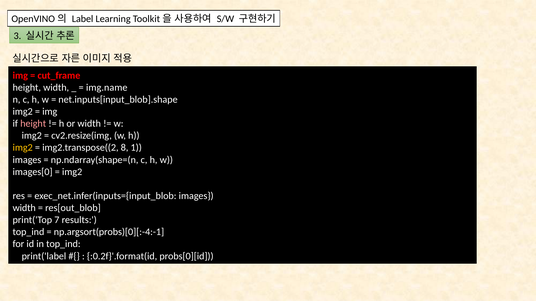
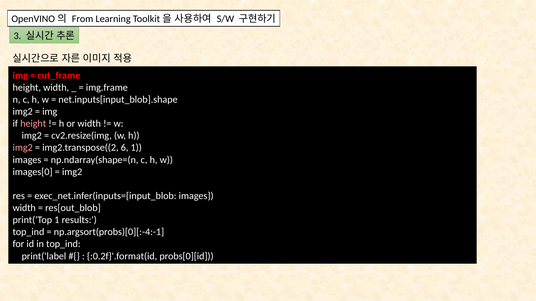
Label: Label -> From (83, 19)
img.name: img.name -> img.frame (107, 88)
img2 colour: yellow -> pink (23, 148)
8: 8 -> 6 (125, 148)
print('Top 7: 7 -> 1 (57, 220)
